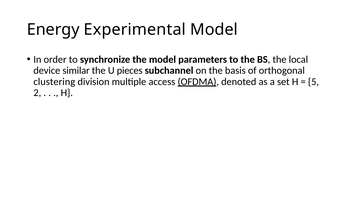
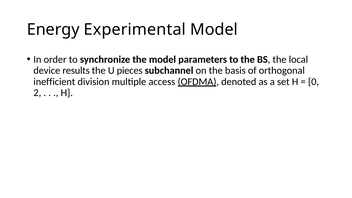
similar: similar -> results (76, 71)
clustering: clustering -> inefficient (54, 82)
5: 5 -> 0 (313, 82)
